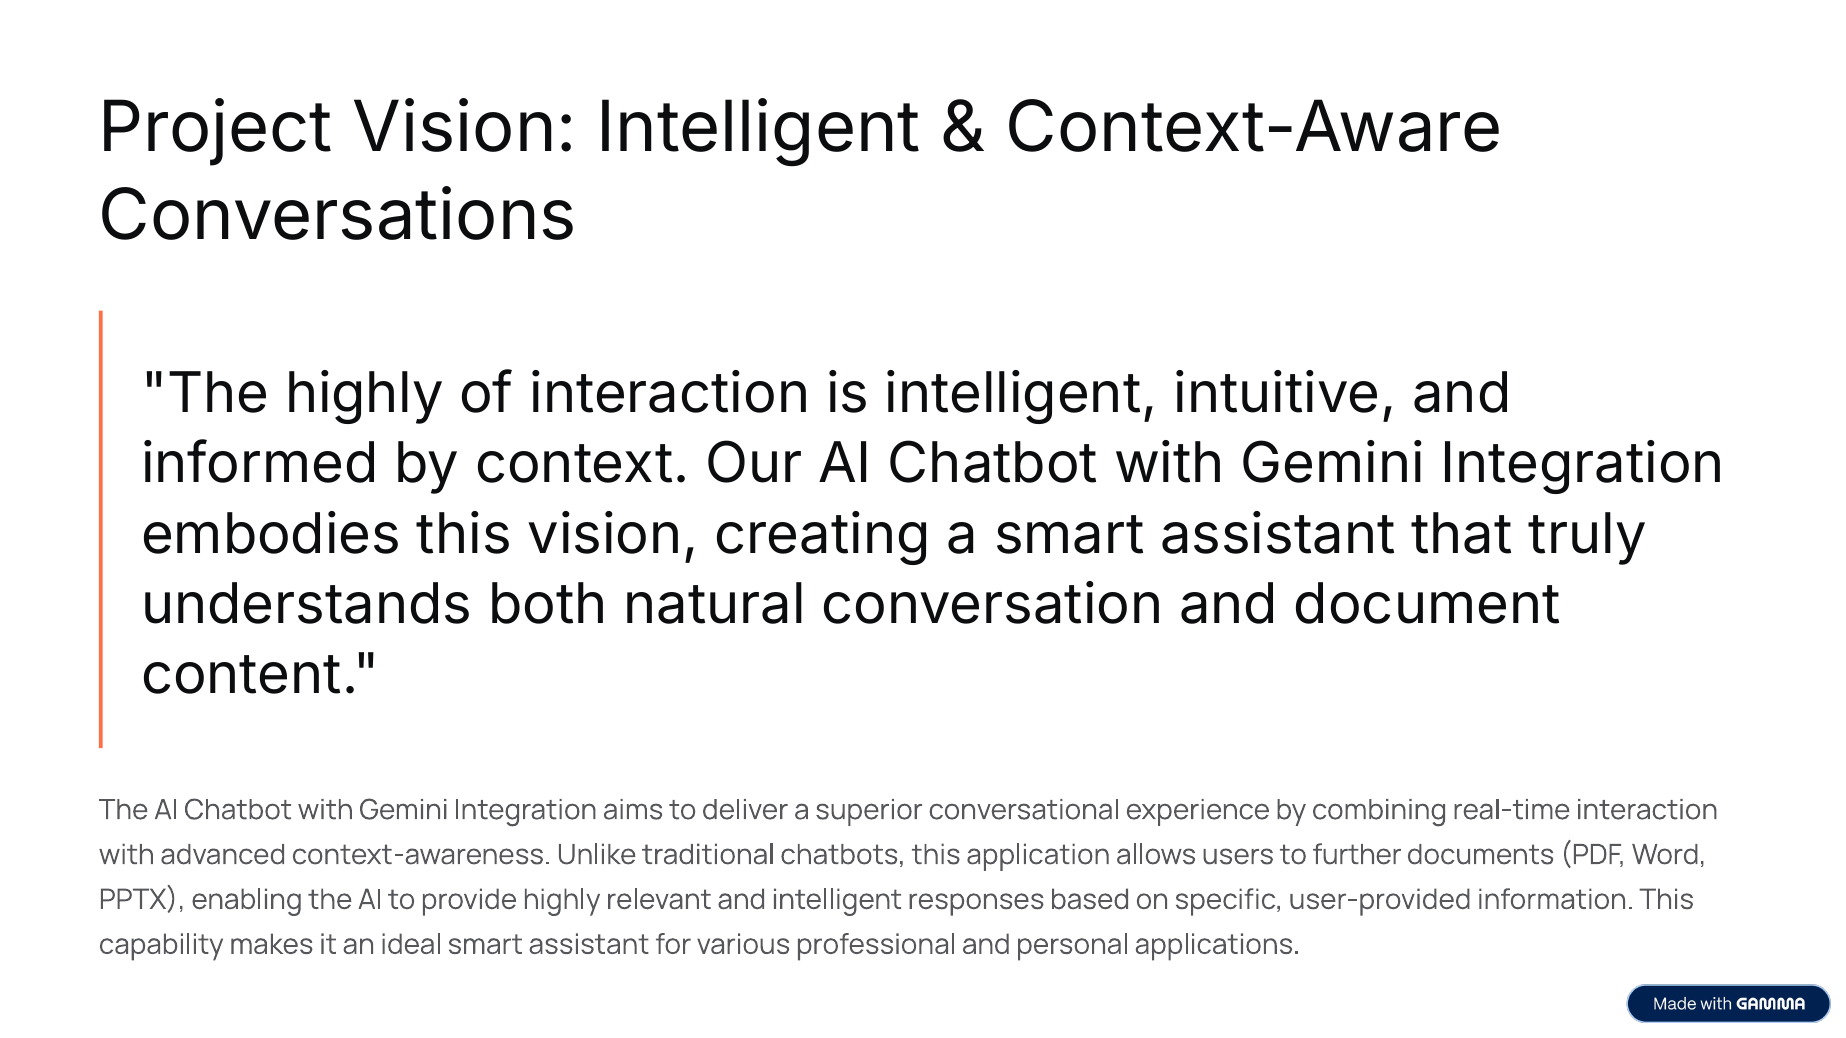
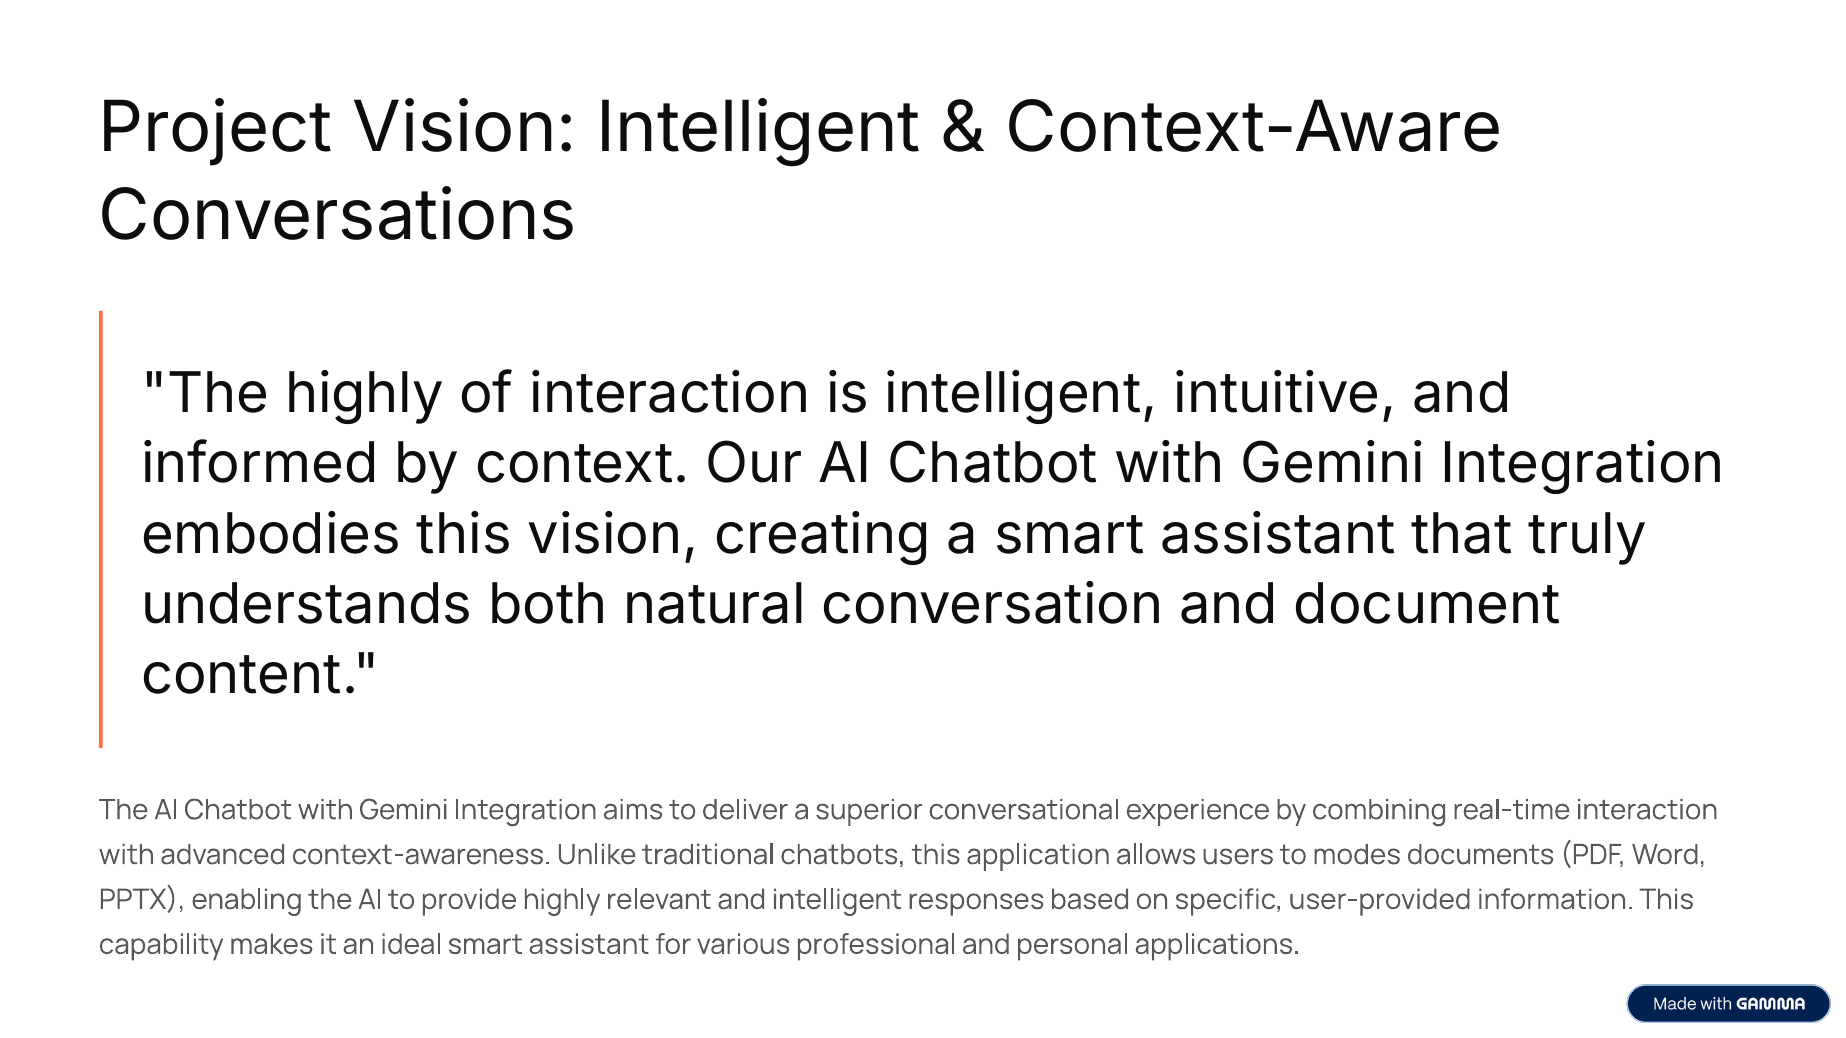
further: further -> modes (1357, 855)
